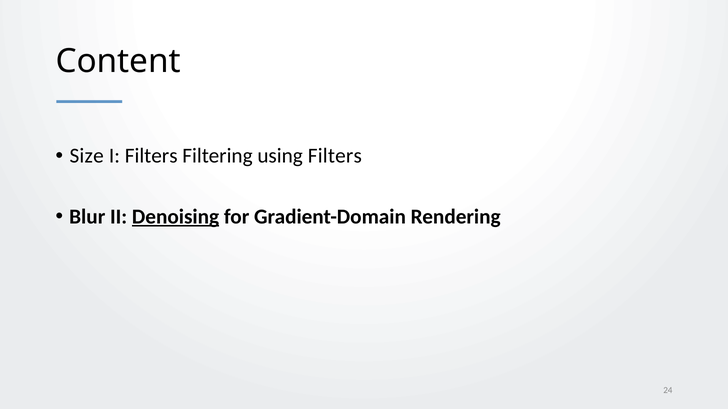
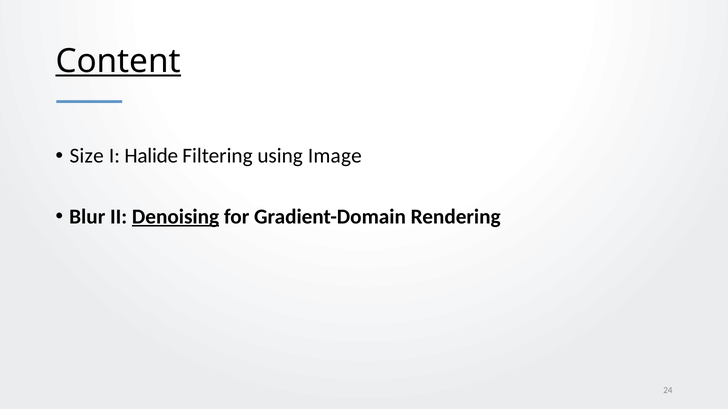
Content underline: none -> present (118, 61)
I Filters: Filters -> Halide (151, 156)
using Filters: Filters -> Image (335, 156)
